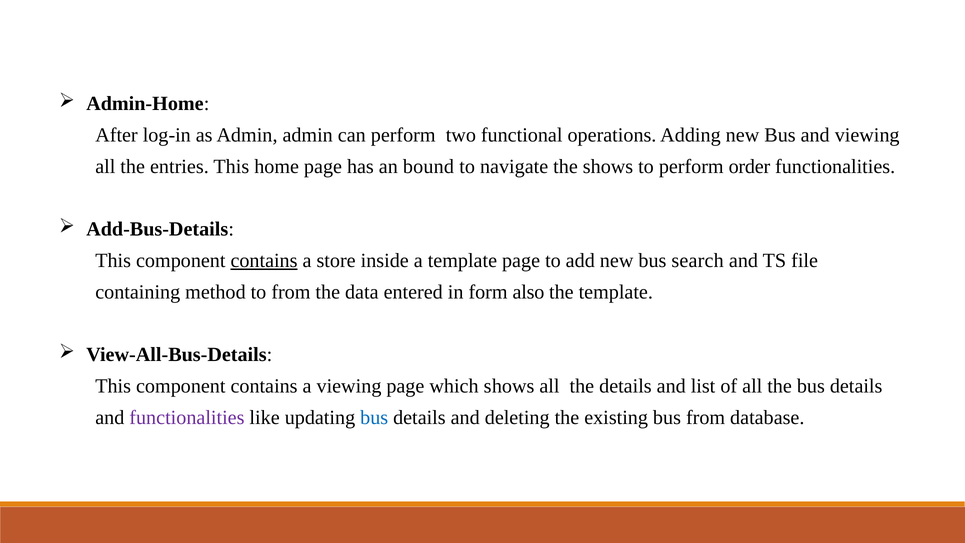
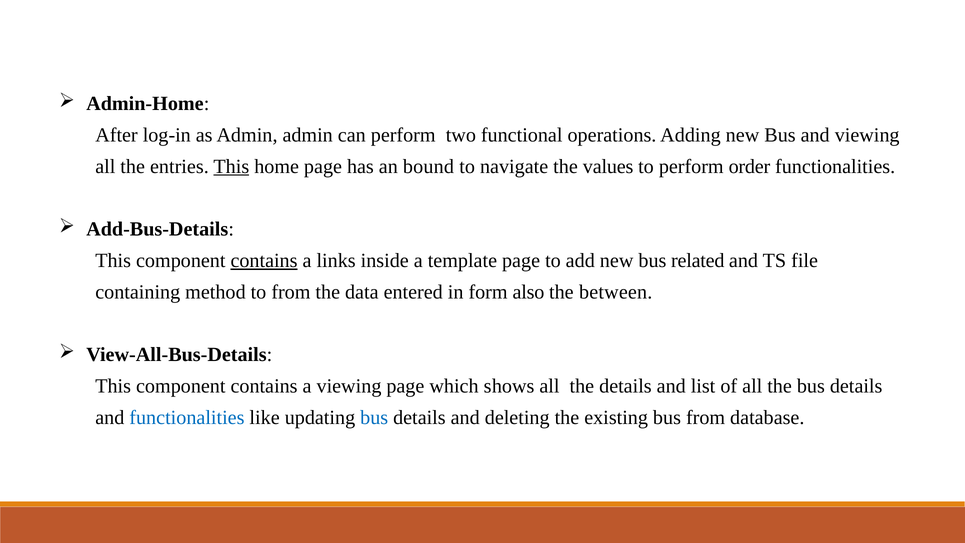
This underline: none -> present (231, 166)
the shows: shows -> values (608, 166)
store: store -> links (336, 260)
search: search -> related (698, 260)
the template: template -> between (616, 292)
functionalities colour: purple -> blue (187, 417)
